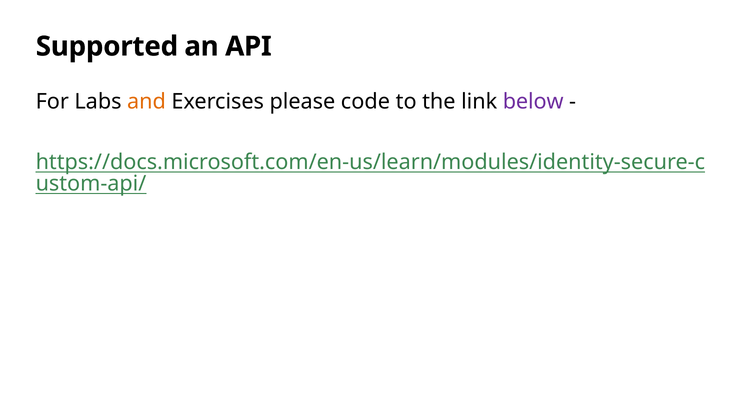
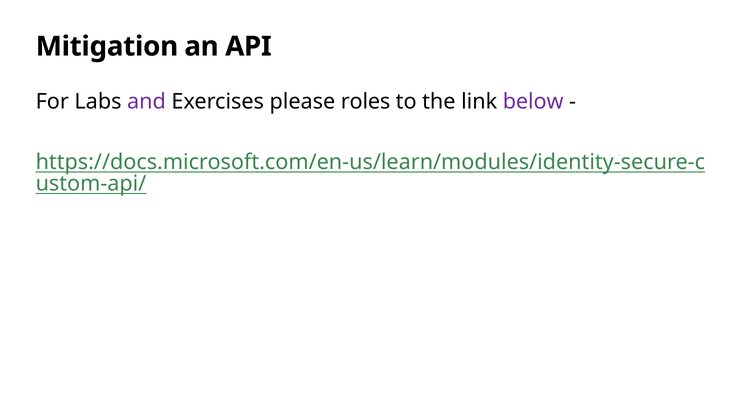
Supported: Supported -> Mitigation (107, 46)
and colour: orange -> purple (146, 102)
code: code -> roles (366, 102)
